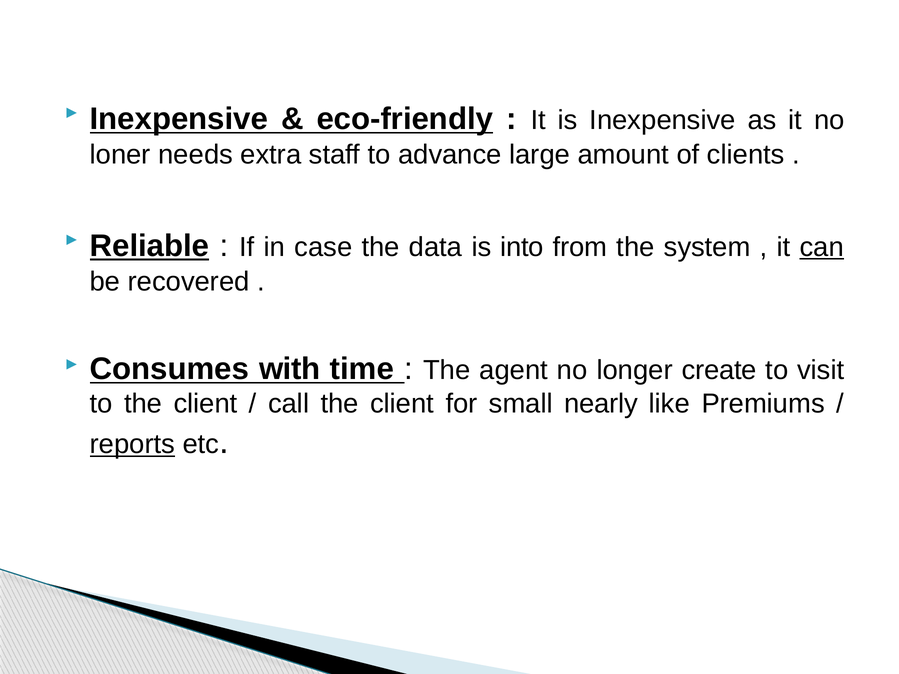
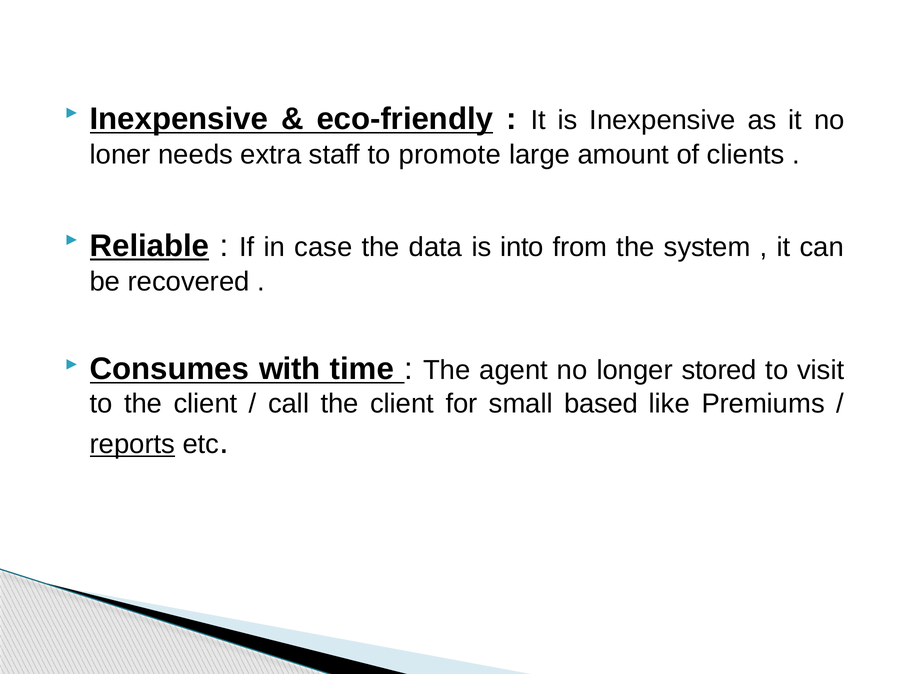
advance: advance -> promote (450, 155)
can underline: present -> none (822, 247)
create: create -> stored (719, 370)
nearly: nearly -> based (601, 404)
